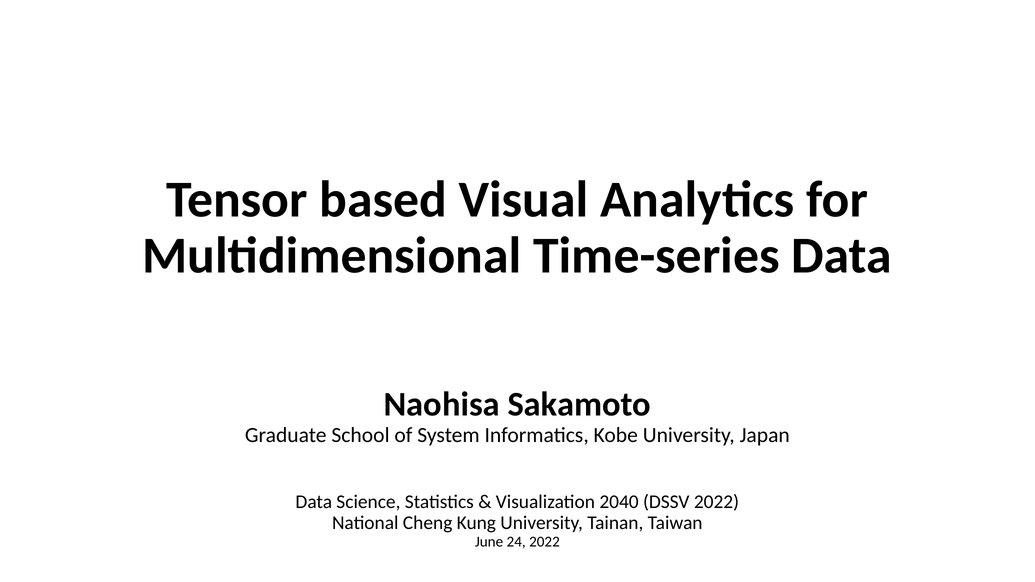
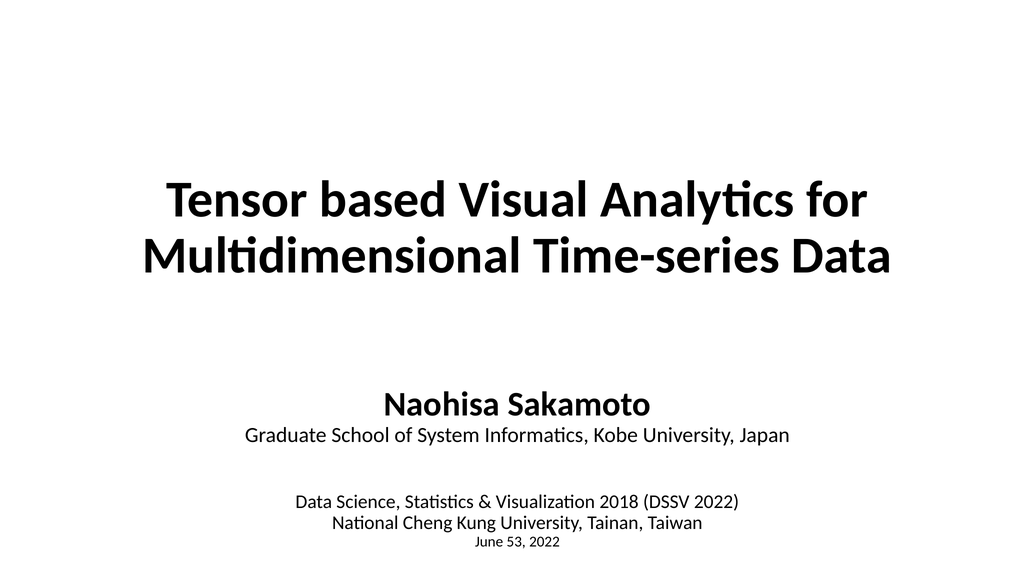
2040: 2040 -> 2018 (619, 502)
24: 24 -> 53 (516, 542)
